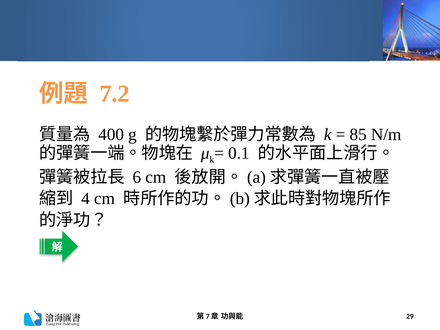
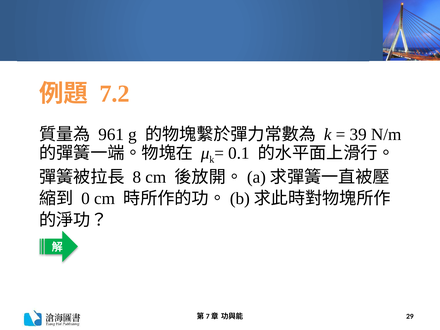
400: 400 -> 961 (111, 134)
85: 85 -> 39 (358, 134)
6: 6 -> 8 (137, 177)
4: 4 -> 0 (86, 199)
